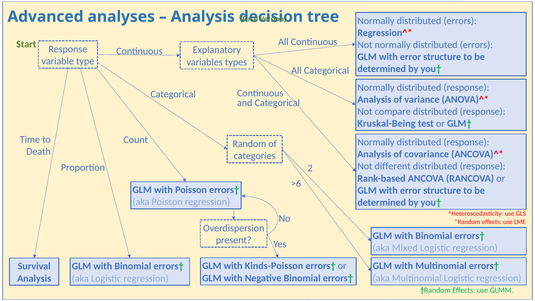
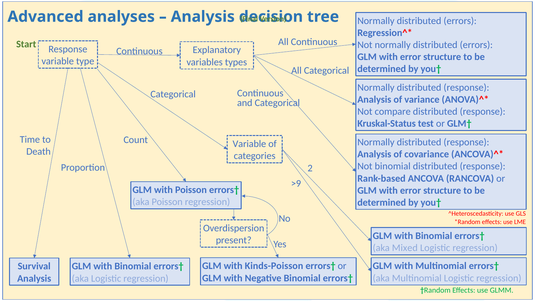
Kruskal-Being: Kruskal-Being -> Kruskal-Status (387, 124)
Random: Random -> Variable (249, 144)
Not different: different -> binomial (393, 166)
>6: >6 -> >9 (296, 183)
